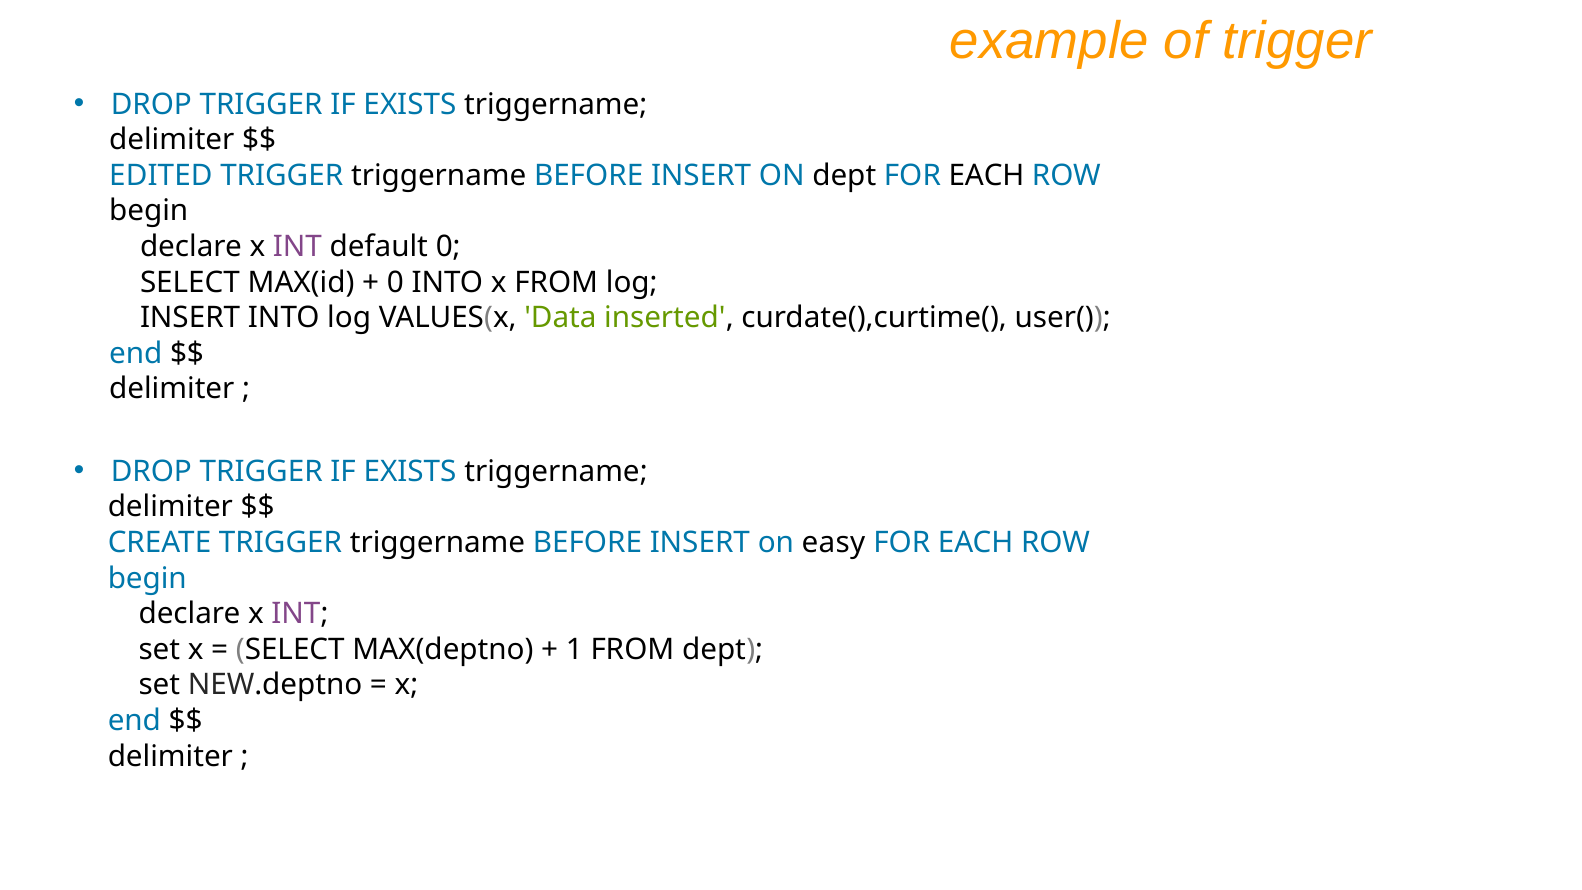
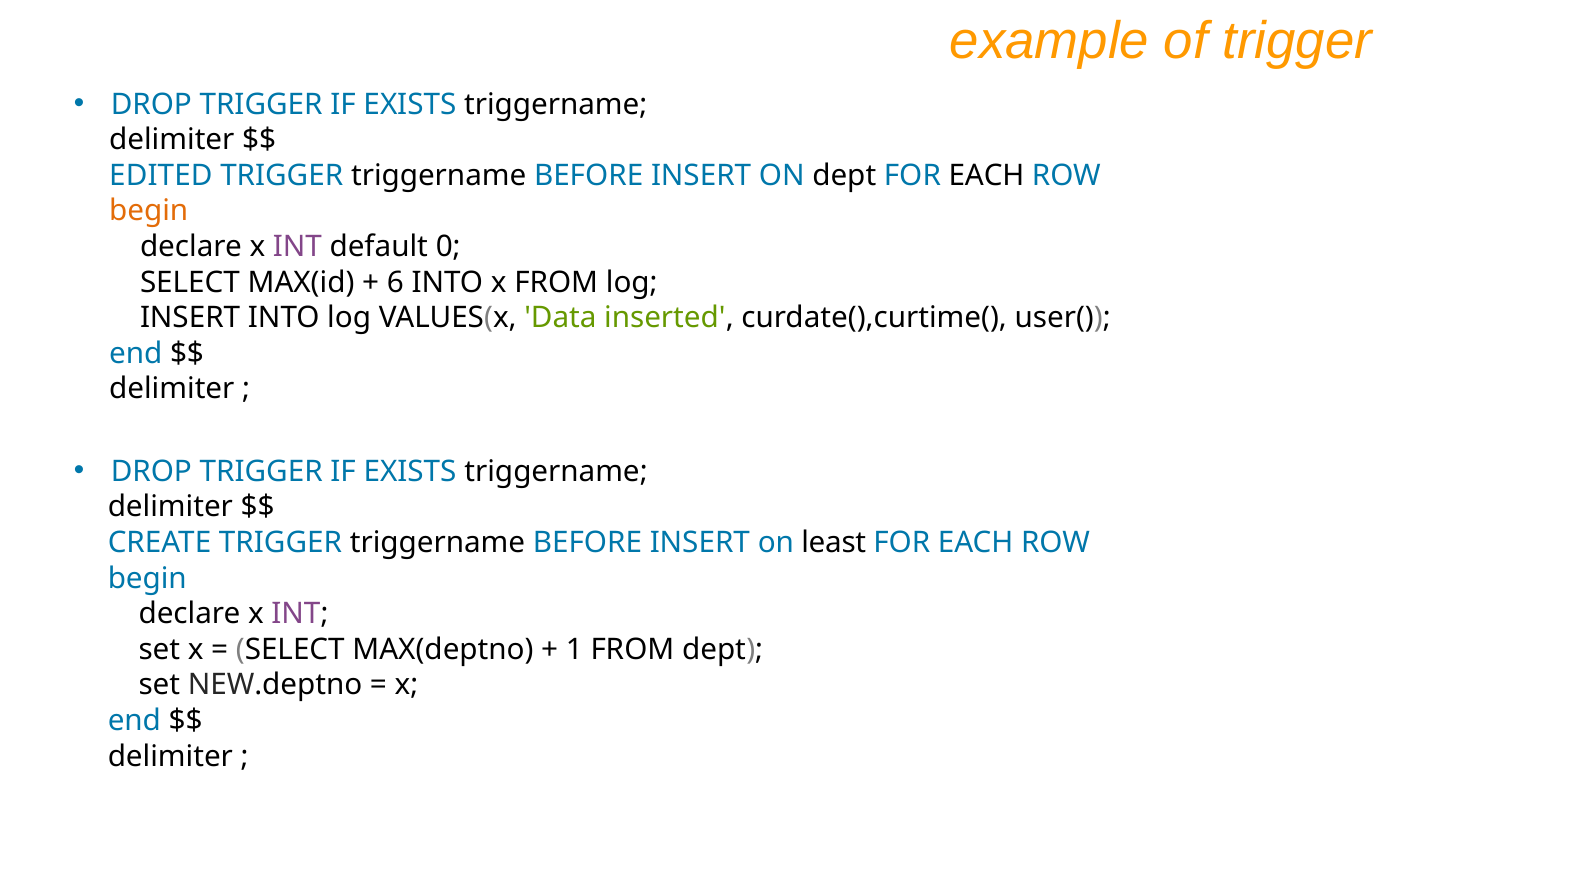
begin colour: black -> orange (149, 211)
0: 0 -> 6 (395, 282)
easy: easy -> least (834, 543)
